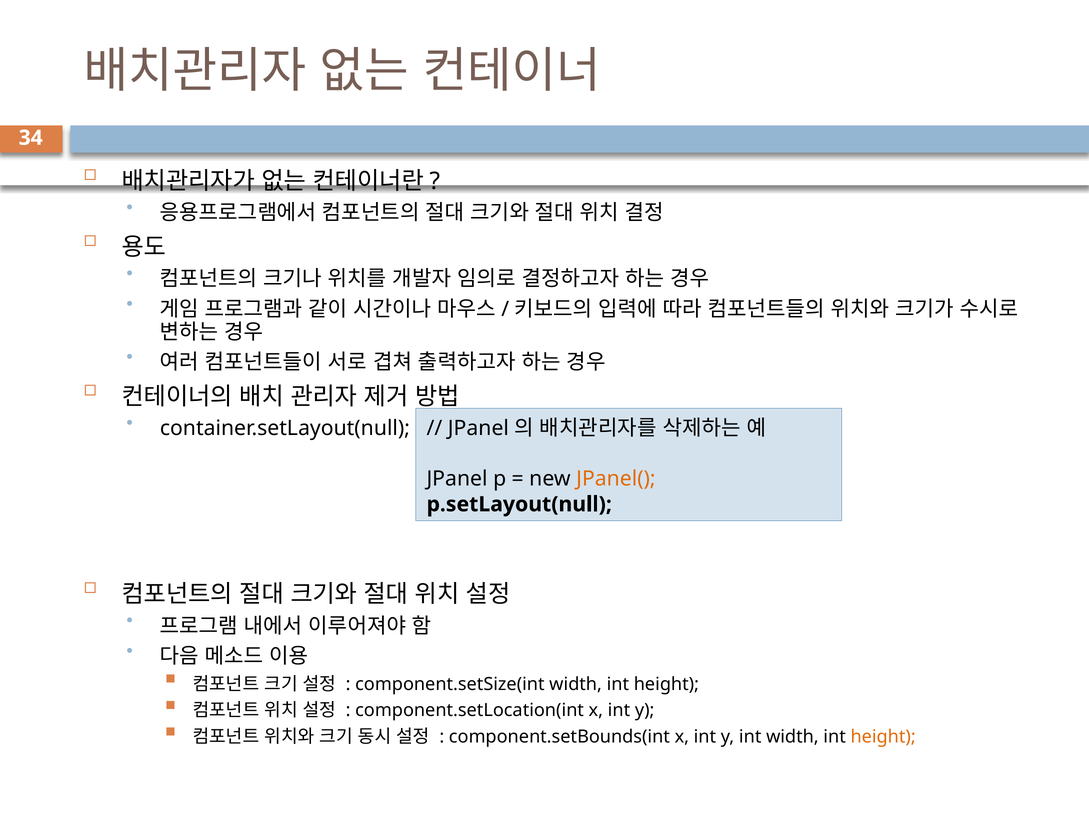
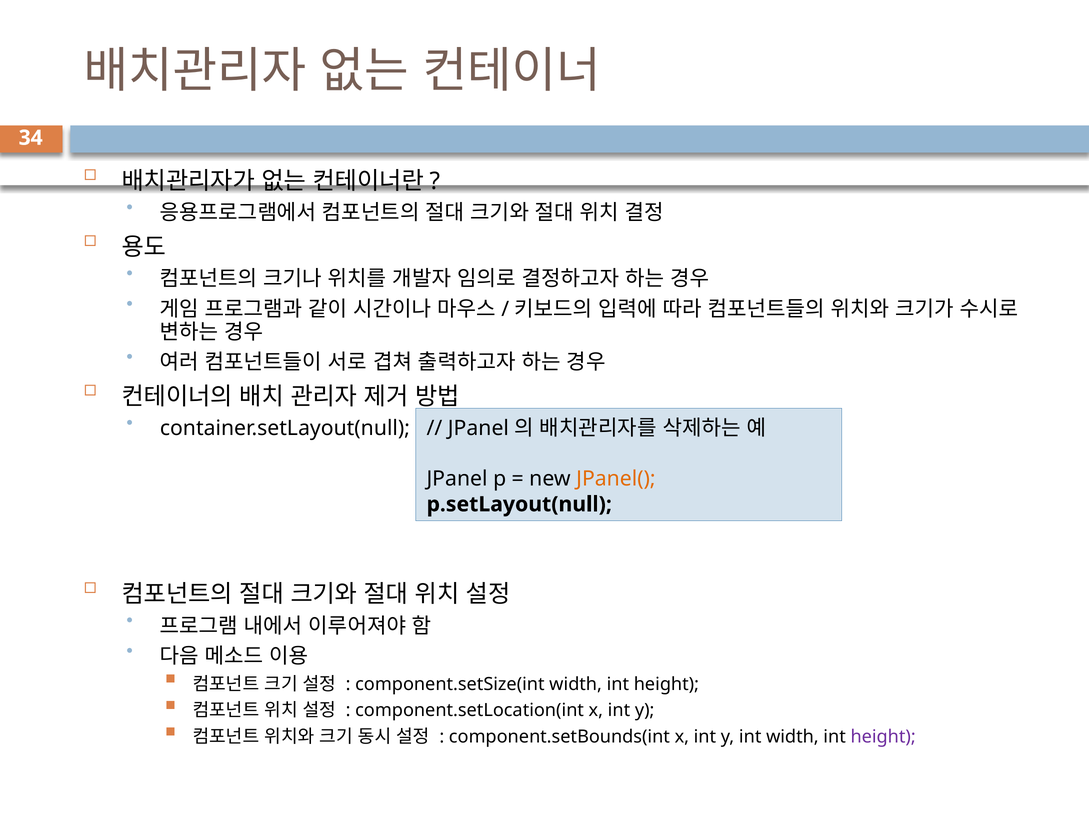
height colour: orange -> purple (883, 737)
